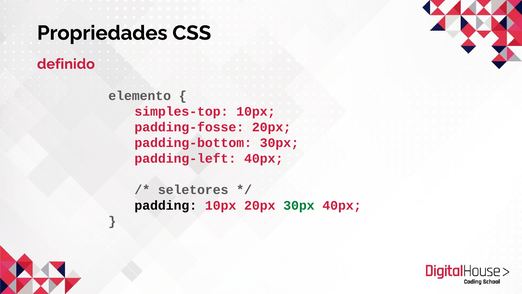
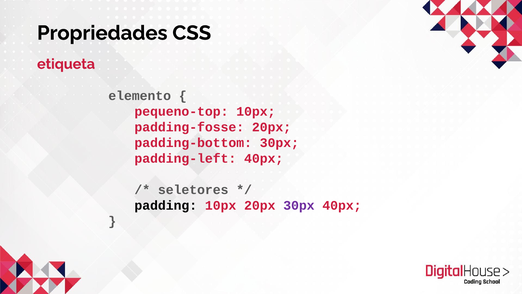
definido: definido -> etiqueta (66, 64)
simples-top: simples-top -> pequeno-top (181, 111)
30px colour: green -> purple (299, 205)
